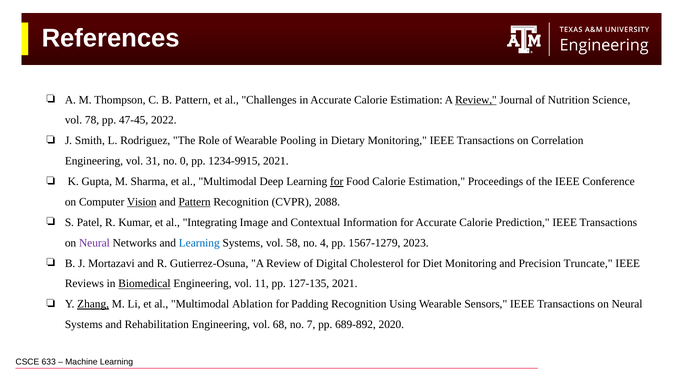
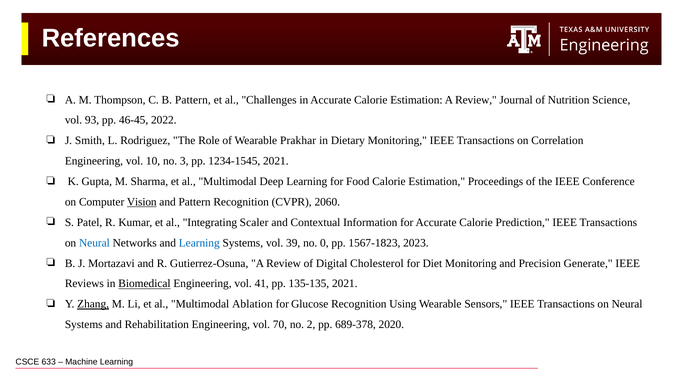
Review underline: present -> none (476, 100)
78: 78 -> 93 (92, 120)
47-45: 47-45 -> 46-45 (134, 120)
Pooling: Pooling -> Prakhar (298, 141)
31: 31 -> 10 (153, 161)
0: 0 -> 3 (184, 161)
1234-9915: 1234-9915 -> 1234-1545 (234, 161)
for underline: present -> none (337, 182)
Pattern underline: present -> none (195, 202)
2088: 2088 -> 2060 (327, 202)
Image: Image -> Scaler (254, 223)
Neural colour: purple -> blue (94, 243)
58: 58 -> 39 (293, 243)
4: 4 -> 0 (324, 243)
1567-1279: 1567-1279 -> 1567-1823 (374, 243)
Truncate: Truncate -> Generate (588, 263)
11: 11 -> 41 (262, 284)
127-135: 127-135 -> 135-135 (309, 284)
Padding: Padding -> Glucose (310, 304)
68: 68 -> 70 (280, 325)
7: 7 -> 2 (311, 325)
689-892: 689-892 -> 689-378 (356, 325)
